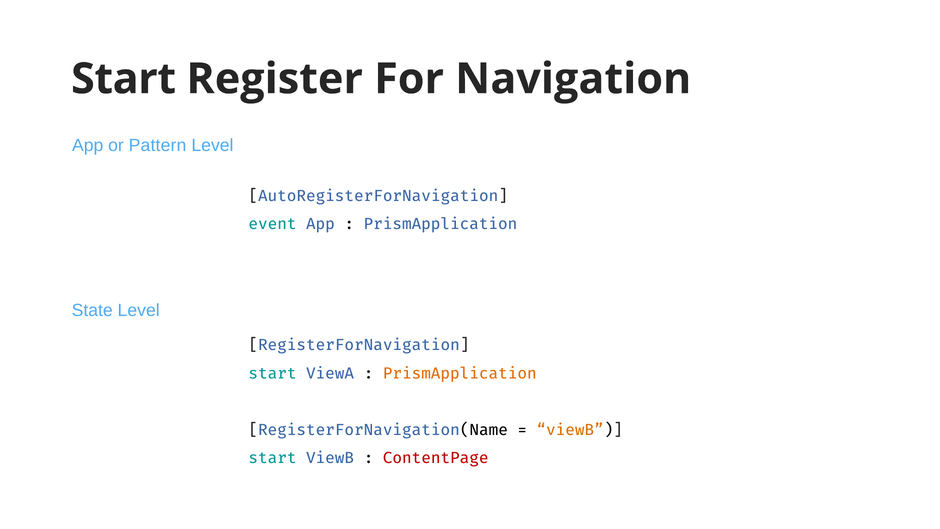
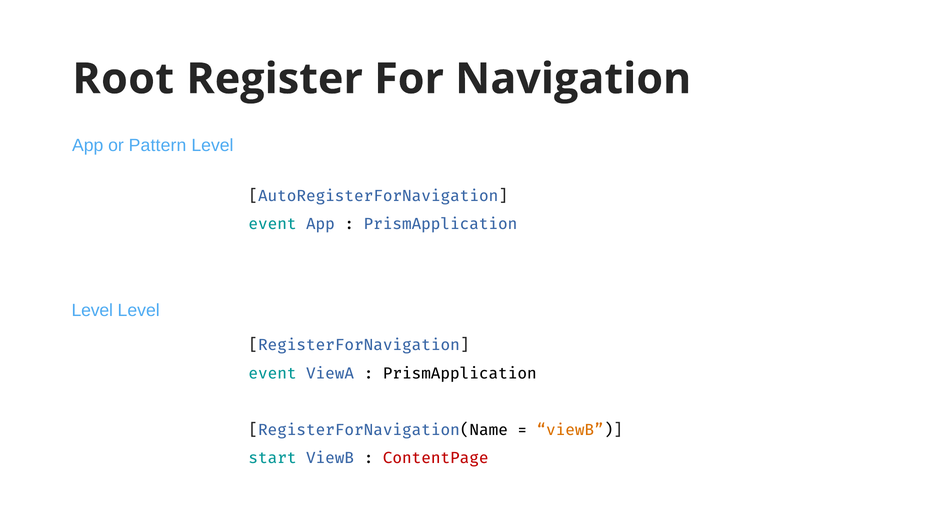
Start: Start -> Root (123, 79)
State: State -> Level (92, 310)
start: start -> event (273, 373)
PrismApplication colour: orange -> black (460, 373)
